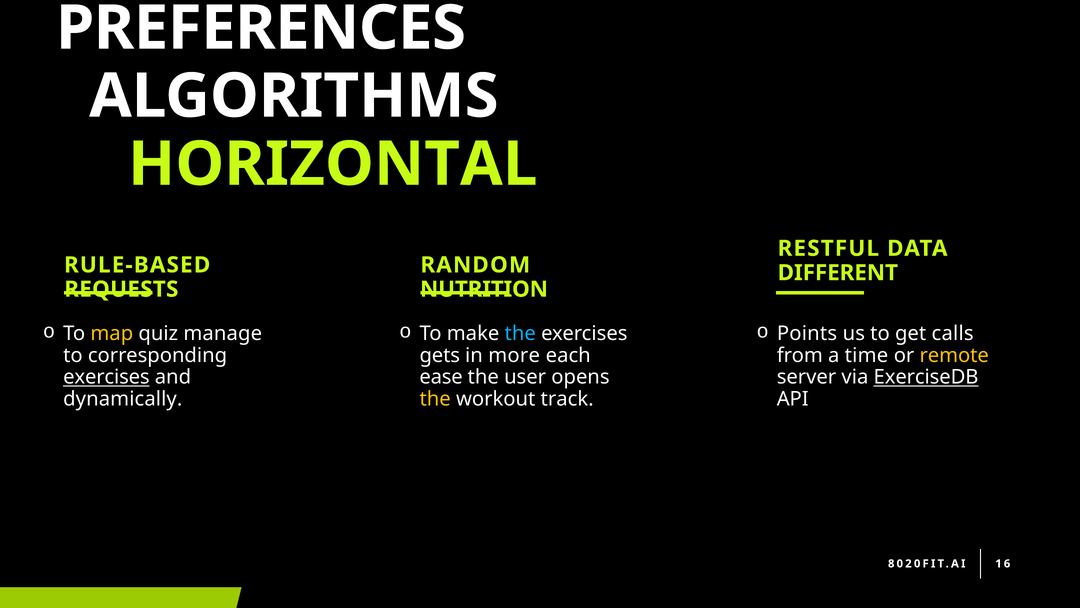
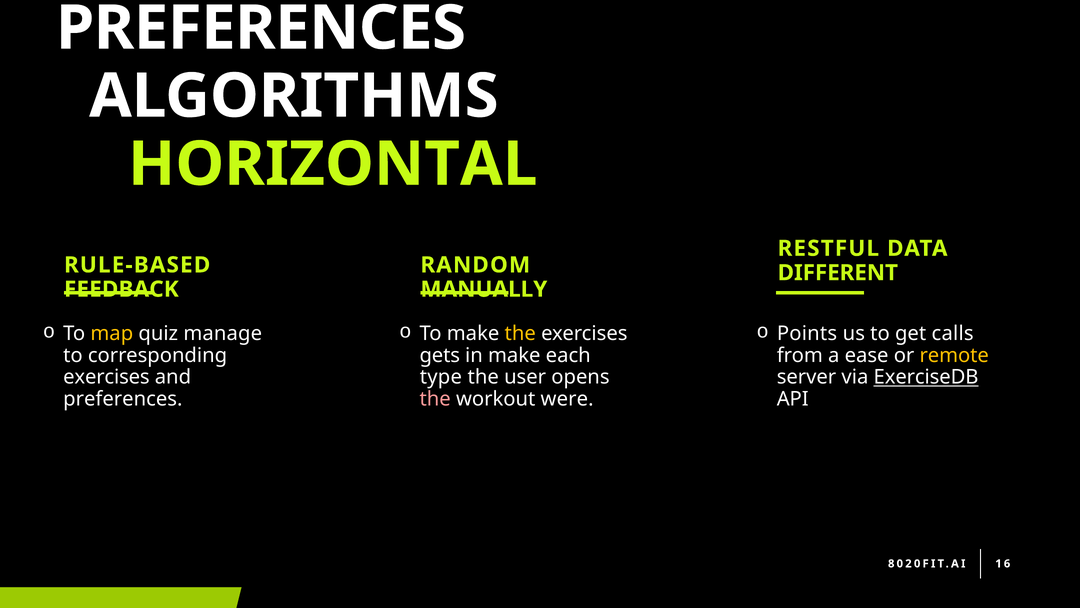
REQUESTS: REQUESTS -> FEEDBACK (121, 289)
NUTRITION: NUTRITION -> MANUALLY (484, 289)
the colour: light blue -> yellow (520, 333)
in more: more -> make (514, 355)
time: time -> ease (867, 355)
exercises underline: present -> none (106, 377)
ease: ease -> type (441, 377)
dynamically: dynamically -> preferences (123, 399)
the colour: yellow -> pink (435, 399)
track: track -> were (567, 399)
